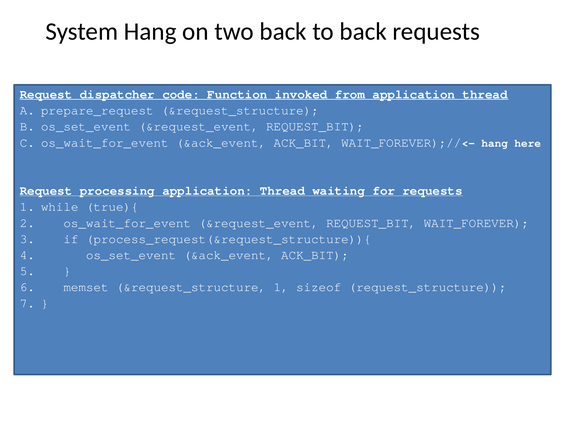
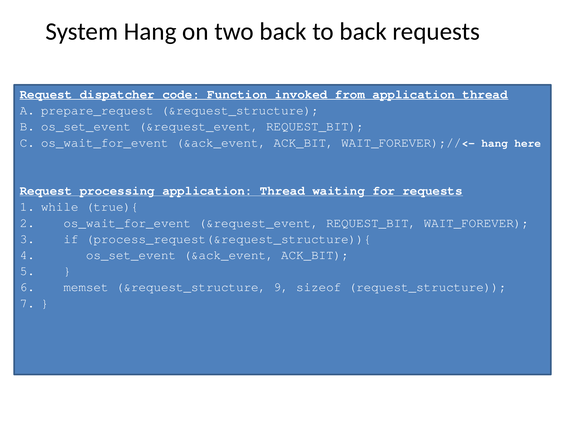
&request_structure 1: 1 -> 9 (281, 287)
